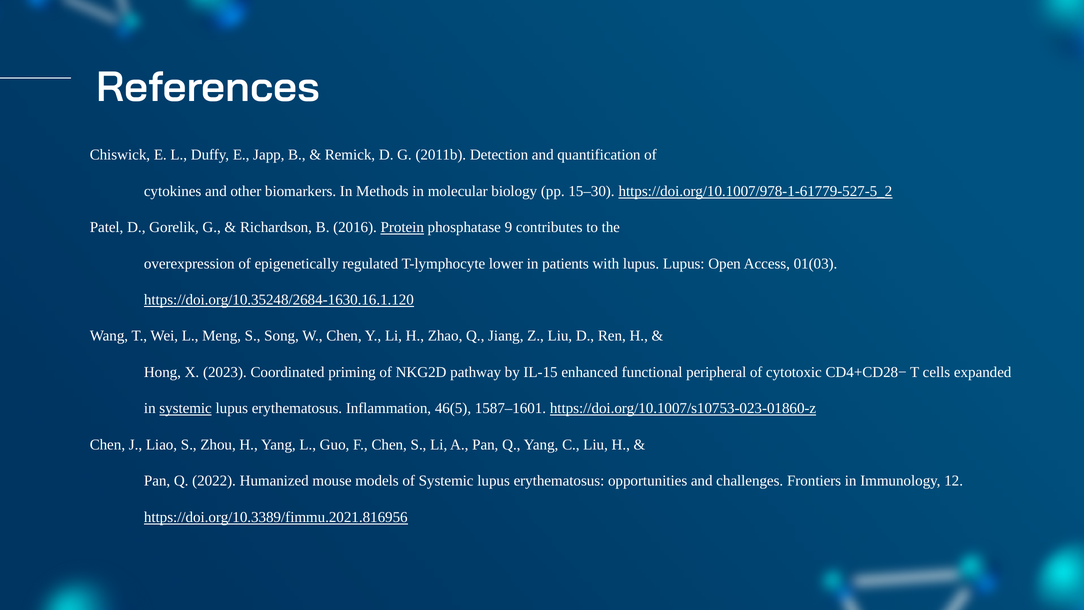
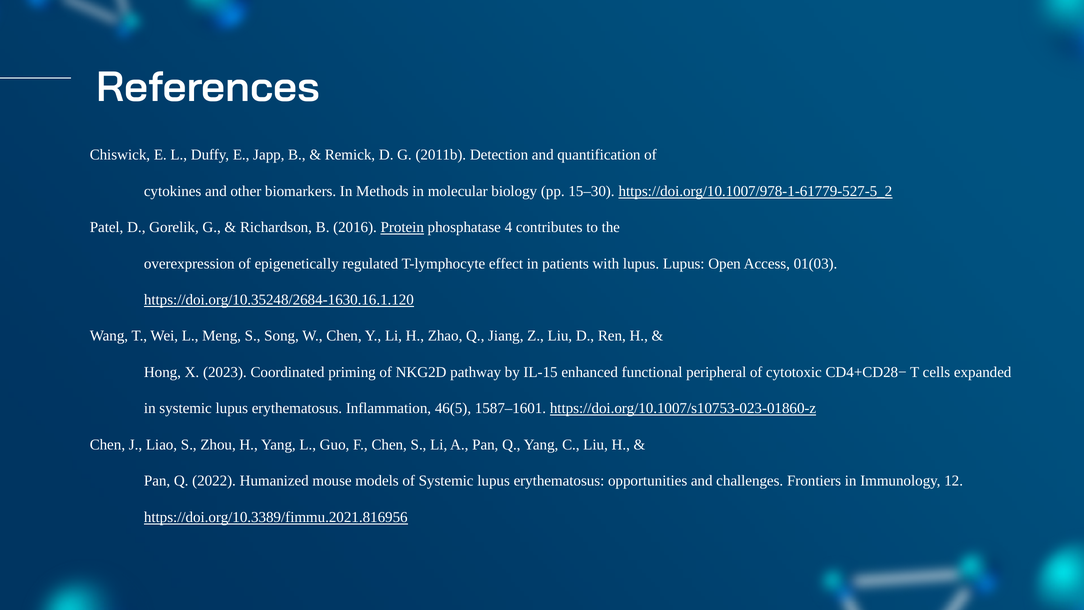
9: 9 -> 4 (508, 227)
lower: lower -> effect (506, 264)
systemic underline: present -> none (186, 408)
